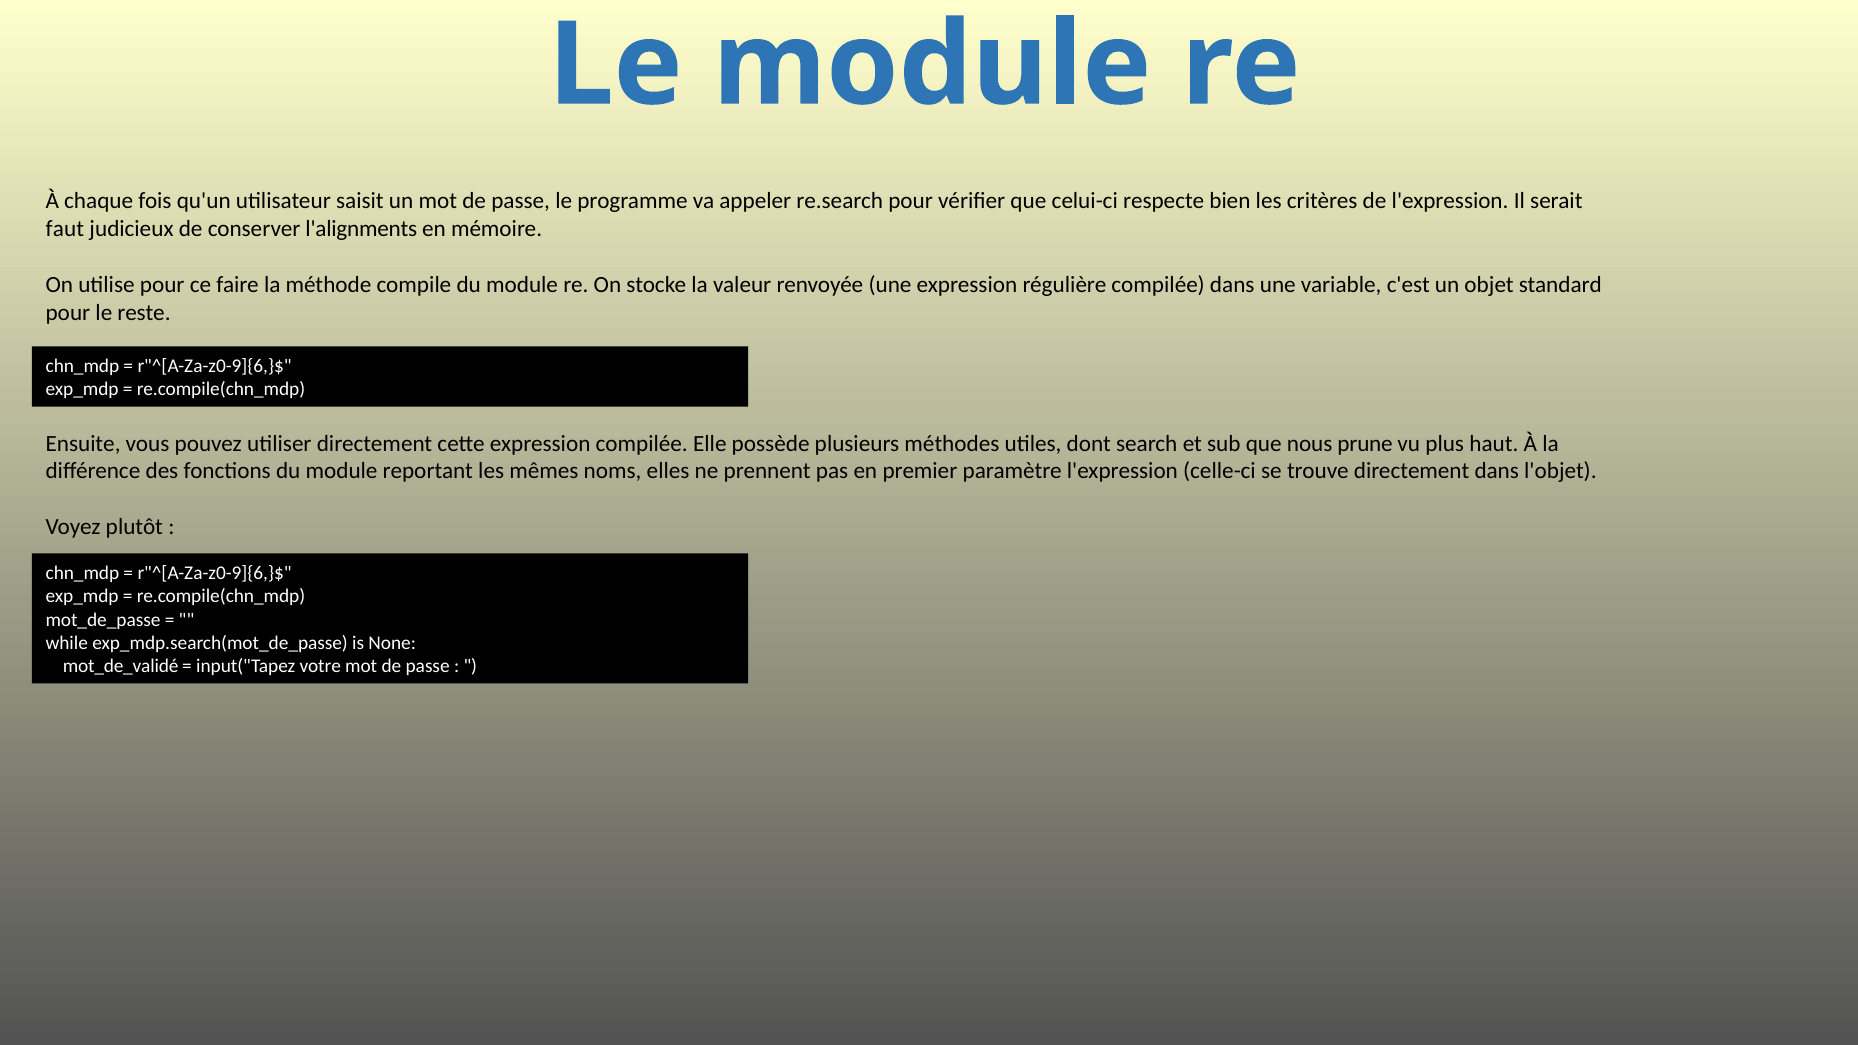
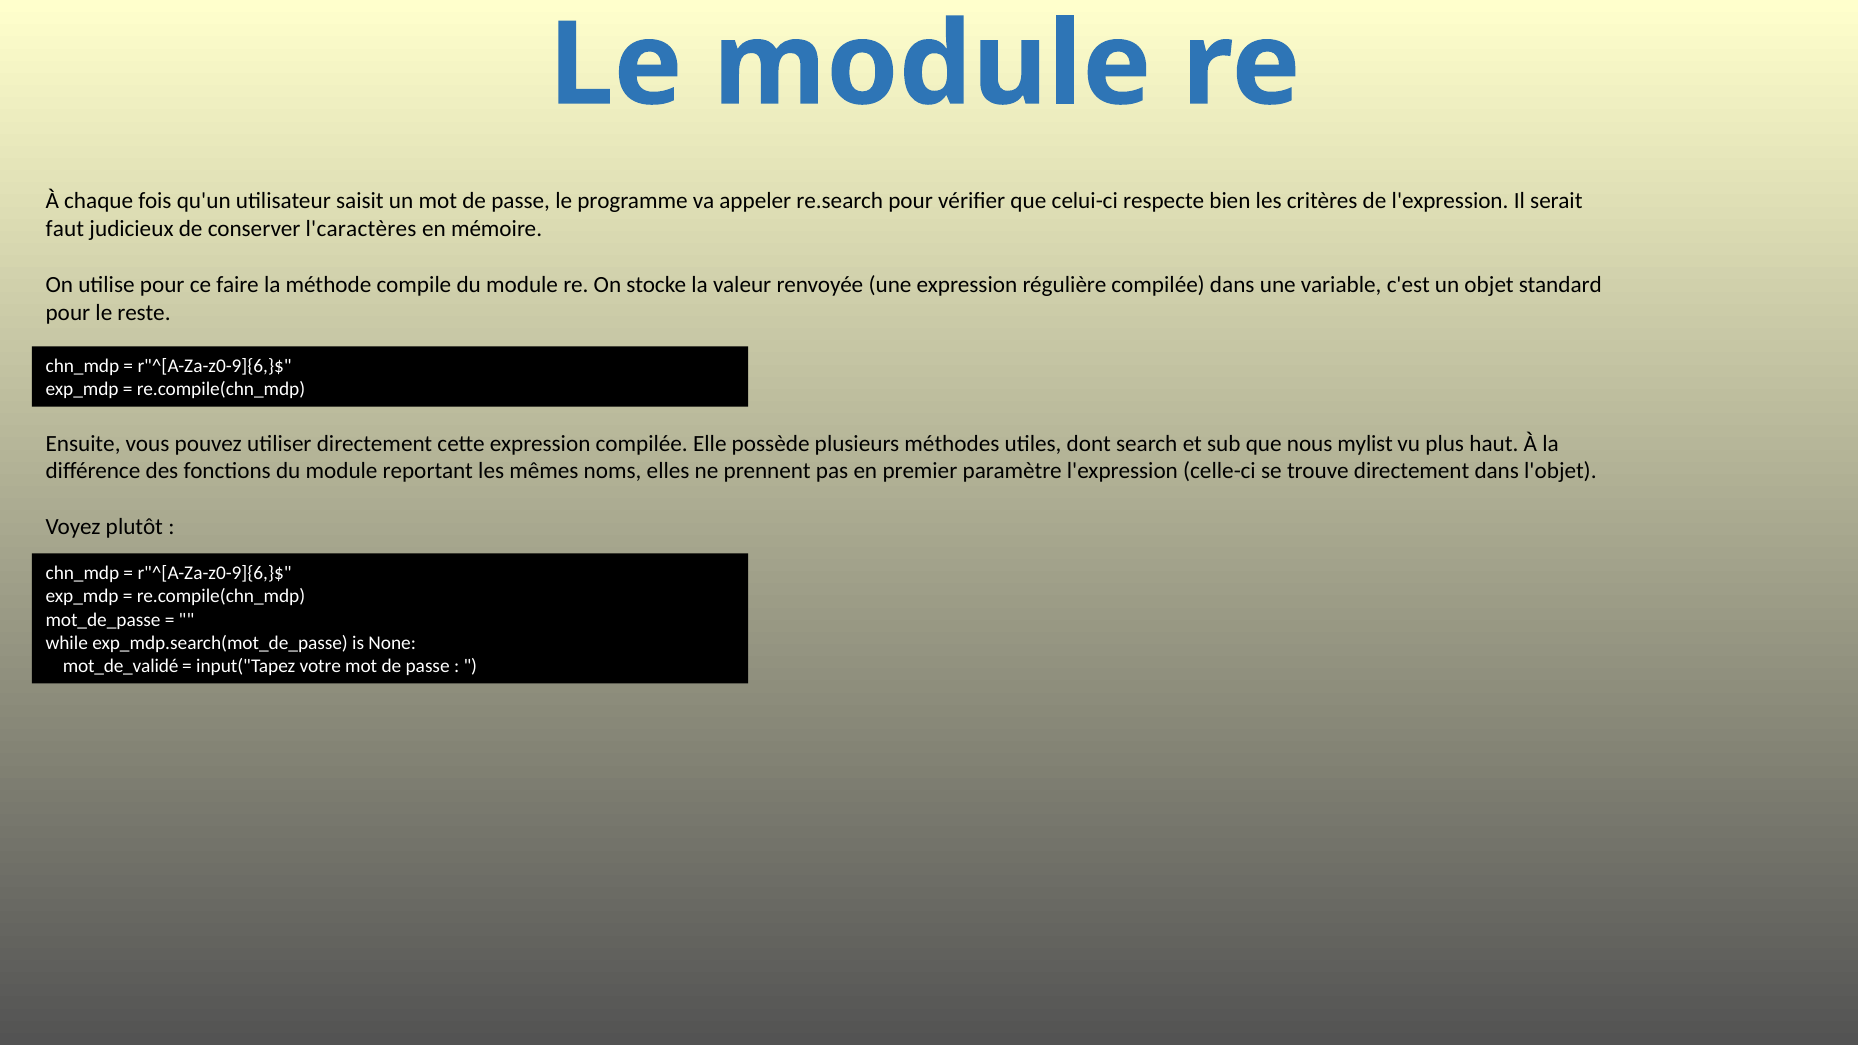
l'alignments: l'alignments -> l'caractères (361, 229)
prune: prune -> mylist (1365, 443)
